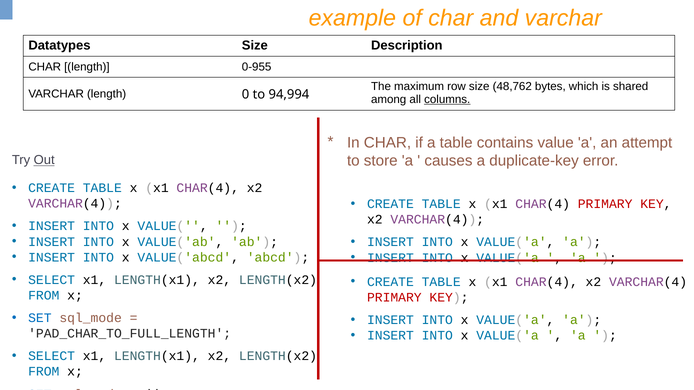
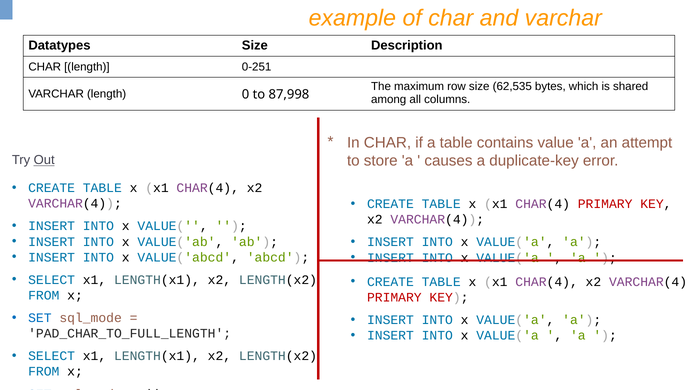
0-955: 0-955 -> 0-251 (257, 67)
48,762: 48,762 -> 62,535 (512, 86)
94,994: 94,994 -> 87,998 (289, 94)
columns underline: present -> none (447, 99)
